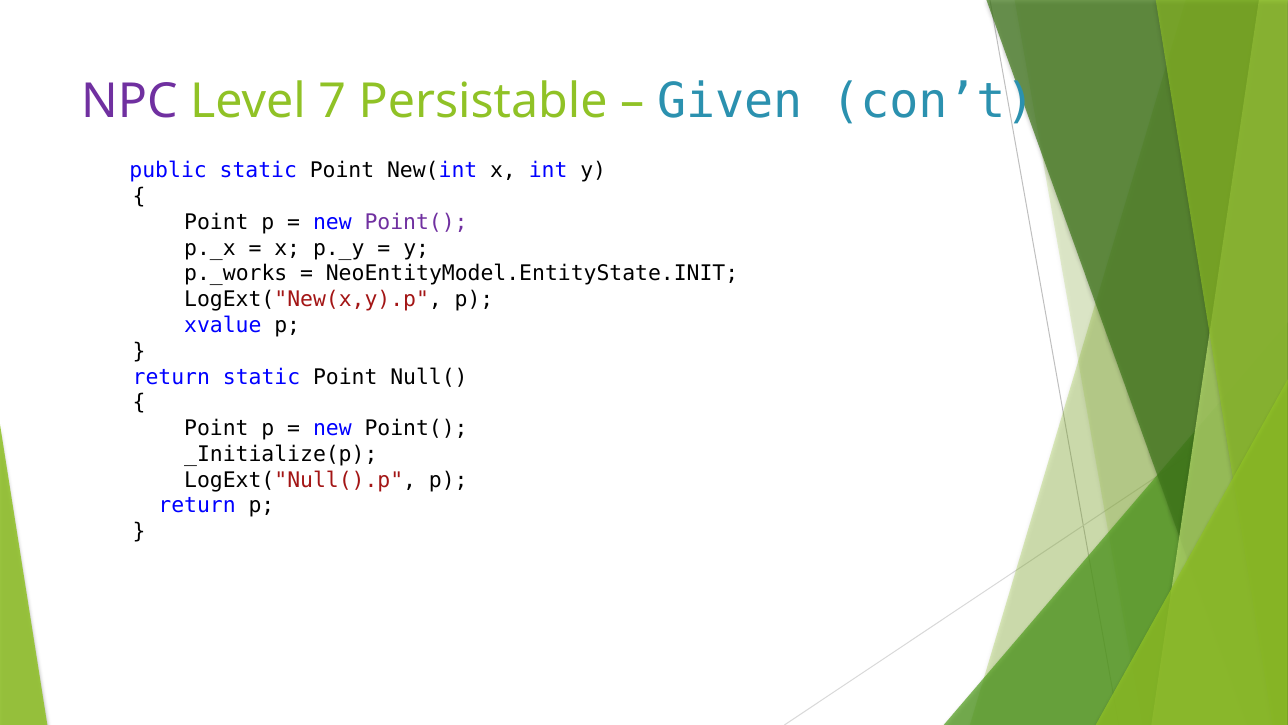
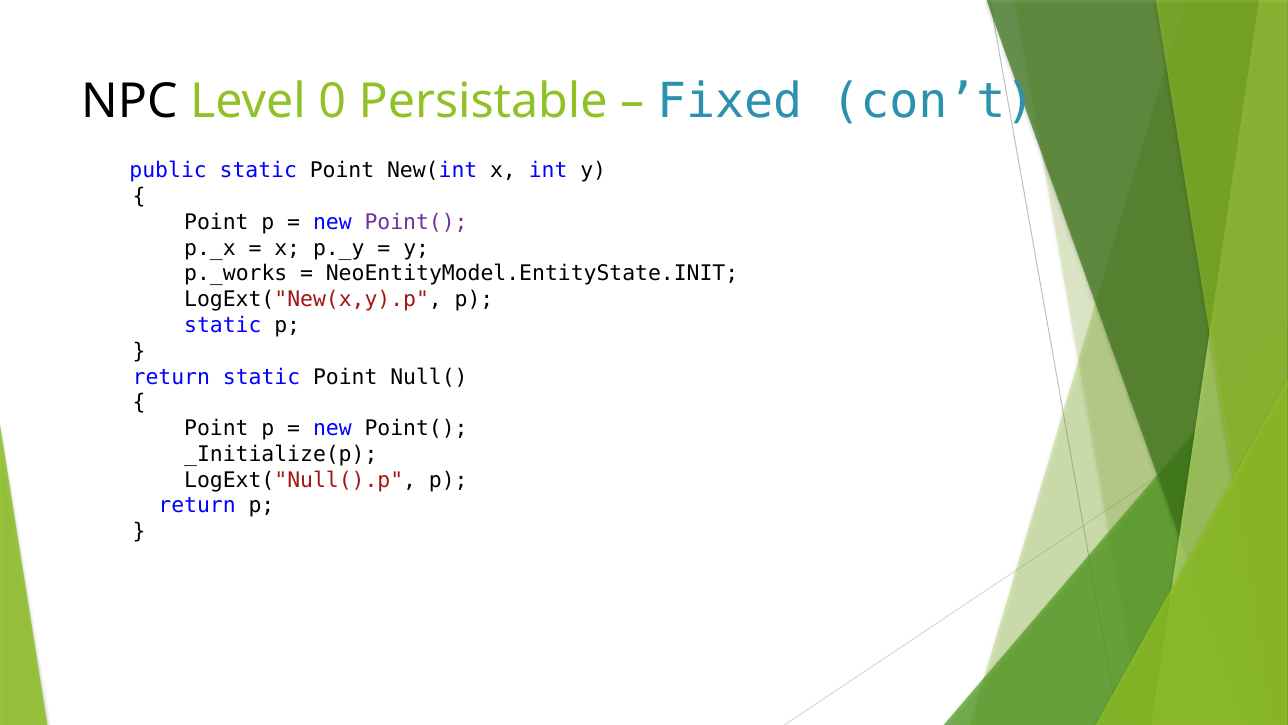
NPC colour: purple -> black (129, 102)
7: 7 -> 0 (332, 102)
Given: Given -> Fixed (730, 102)
xvalue: xvalue -> static (223, 325)
